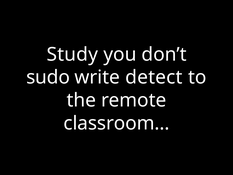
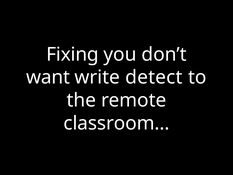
Study: Study -> Fixing (72, 54)
sudo: sudo -> want (48, 77)
